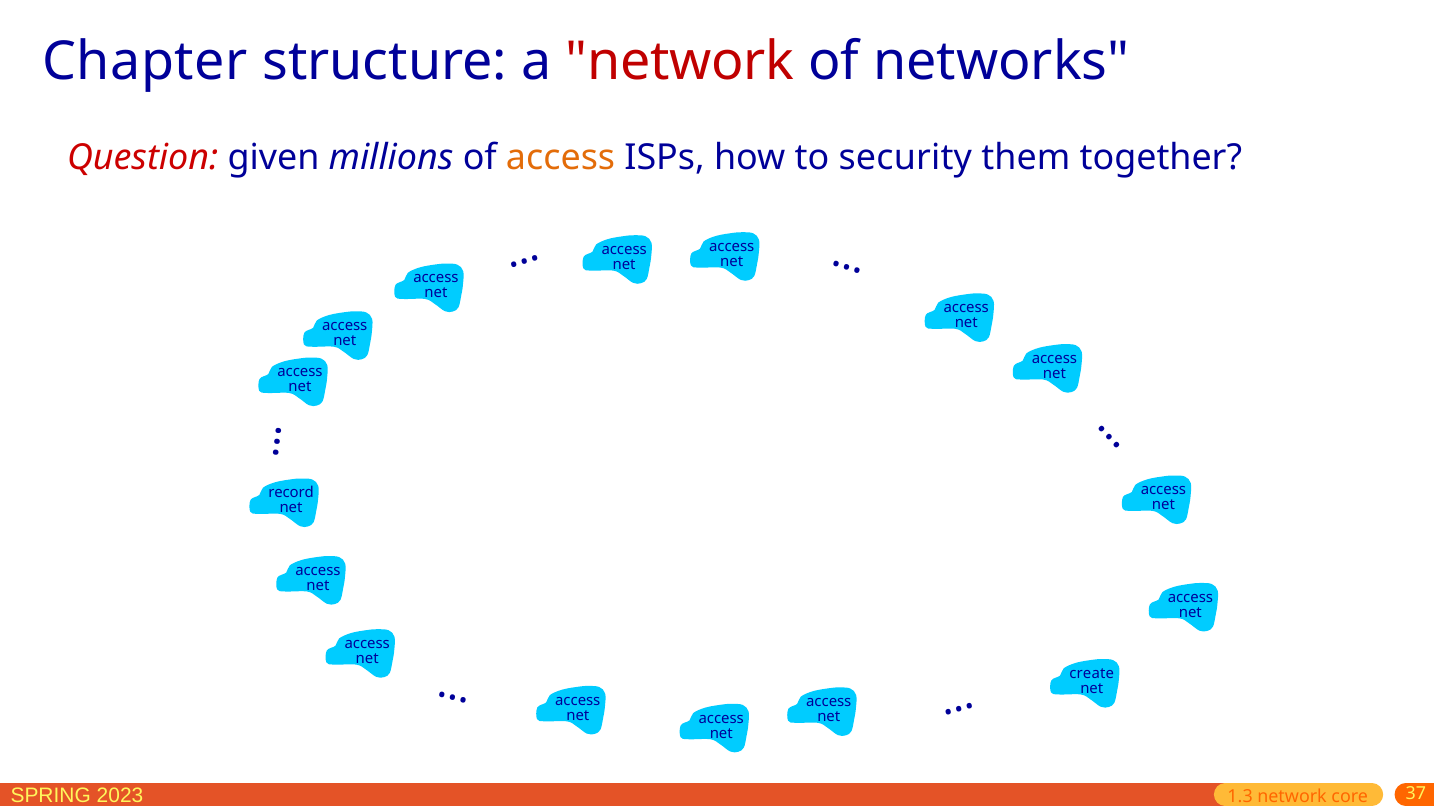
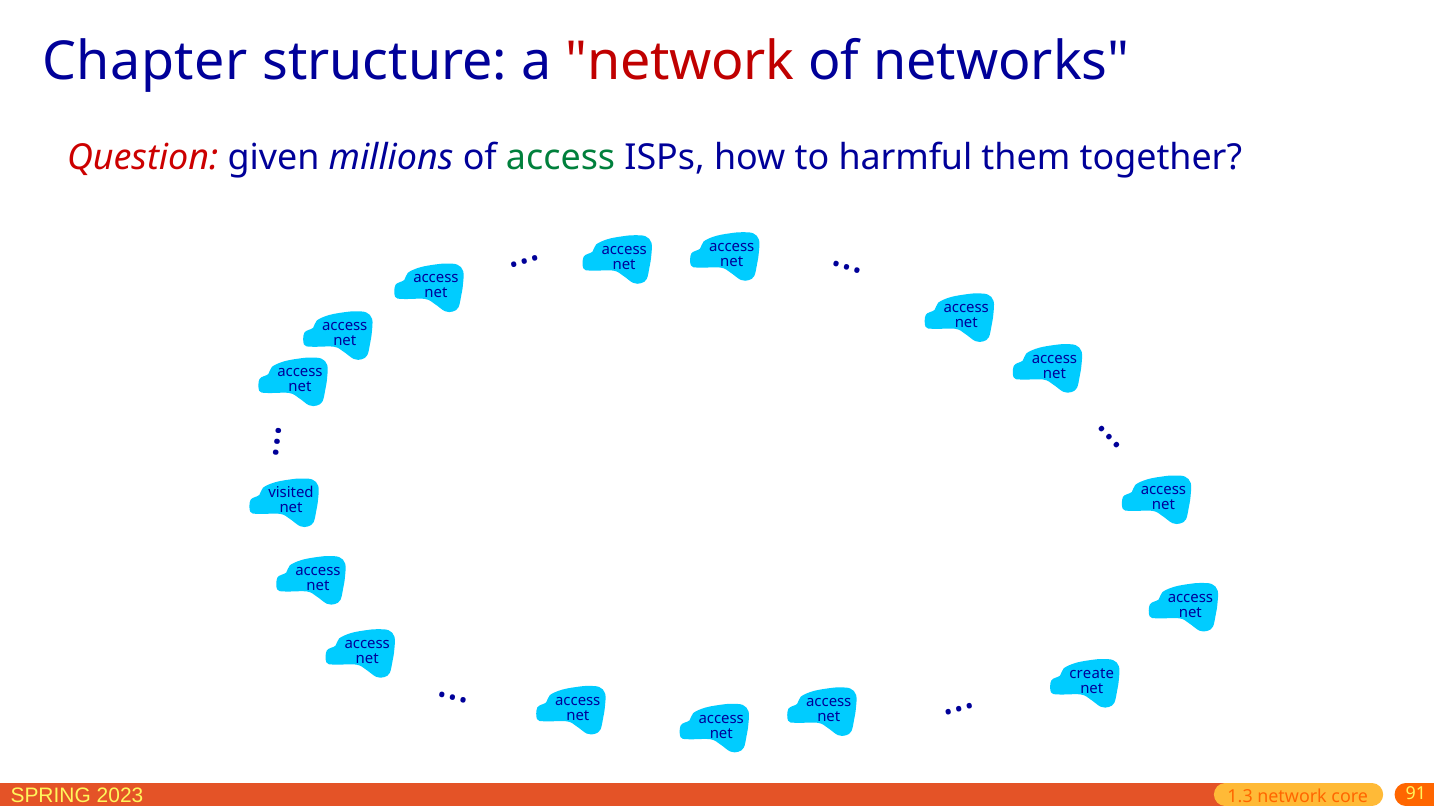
access colour: orange -> green (561, 157)
security: security -> harmful (905, 157)
record: record -> visited (291, 493)
37: 37 -> 91 (1416, 794)
